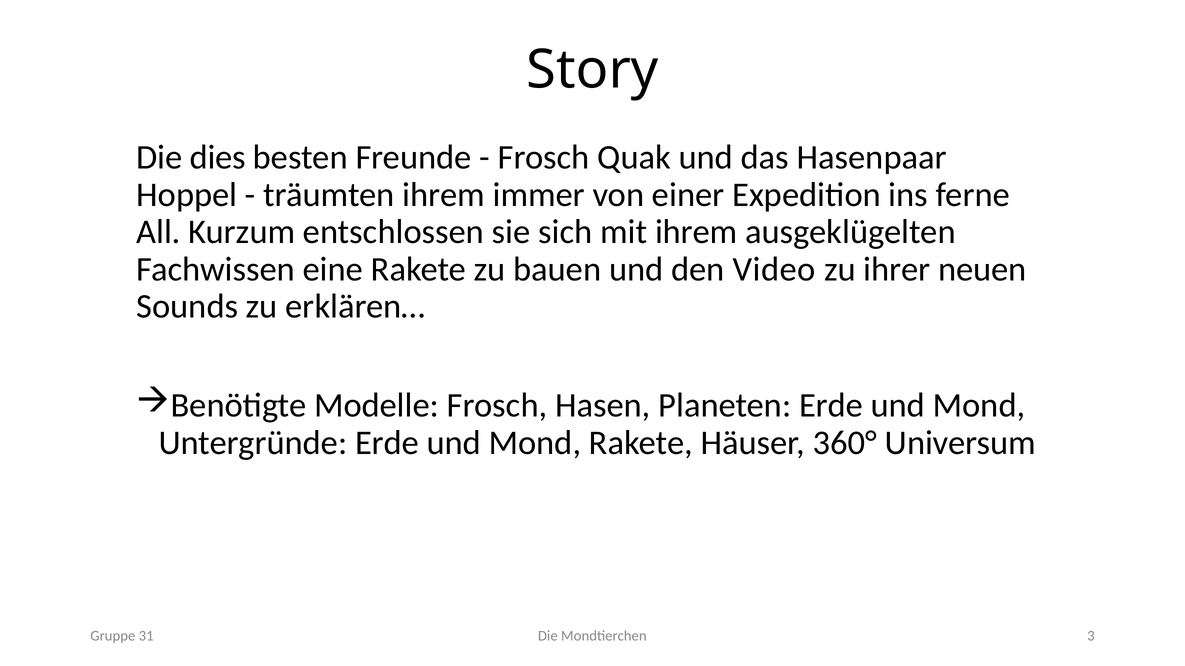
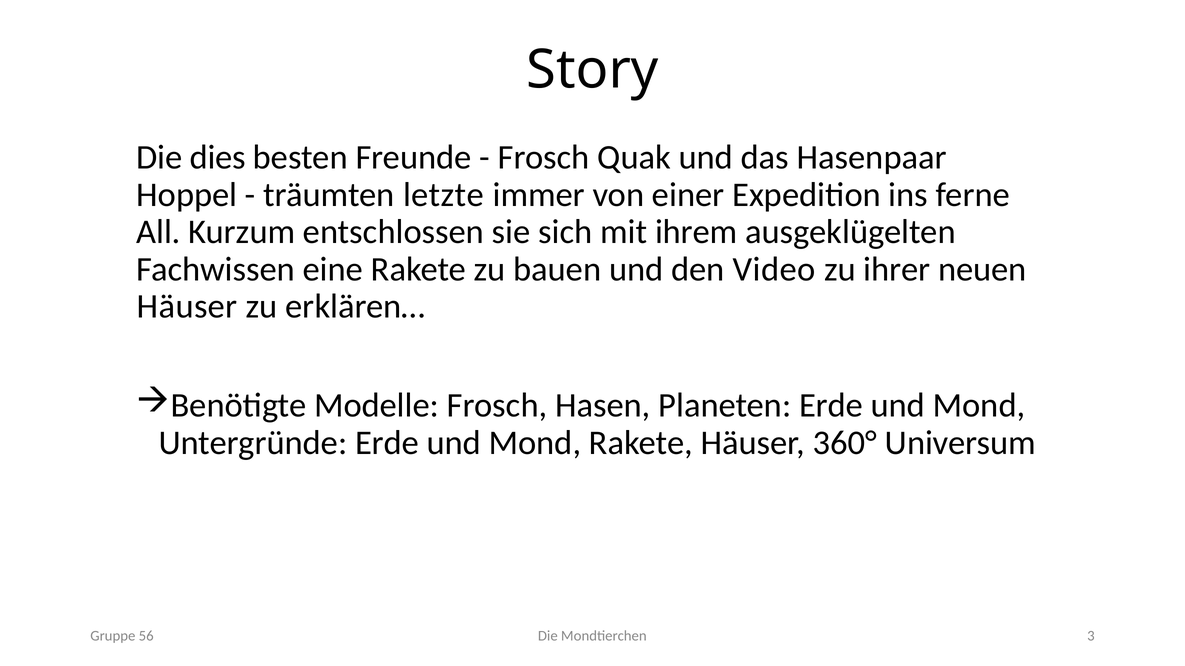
träumten ihrem: ihrem -> letzte (443, 195)
Sounds: Sounds -> Häuser (187, 307)
31: 31 -> 56 (146, 637)
